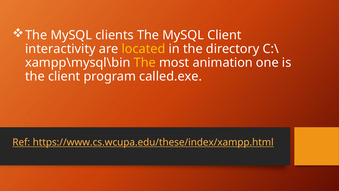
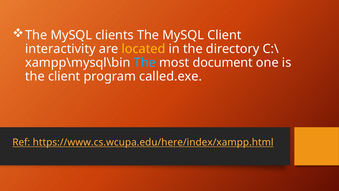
The colour: yellow -> light blue (145, 63)
animation: animation -> document (223, 63)
https://www.cs.wcupa.edu/these/index/xampp.html: https://www.cs.wcupa.edu/these/index/xampp.html -> https://www.cs.wcupa.edu/here/index/xampp.html (153, 142)
